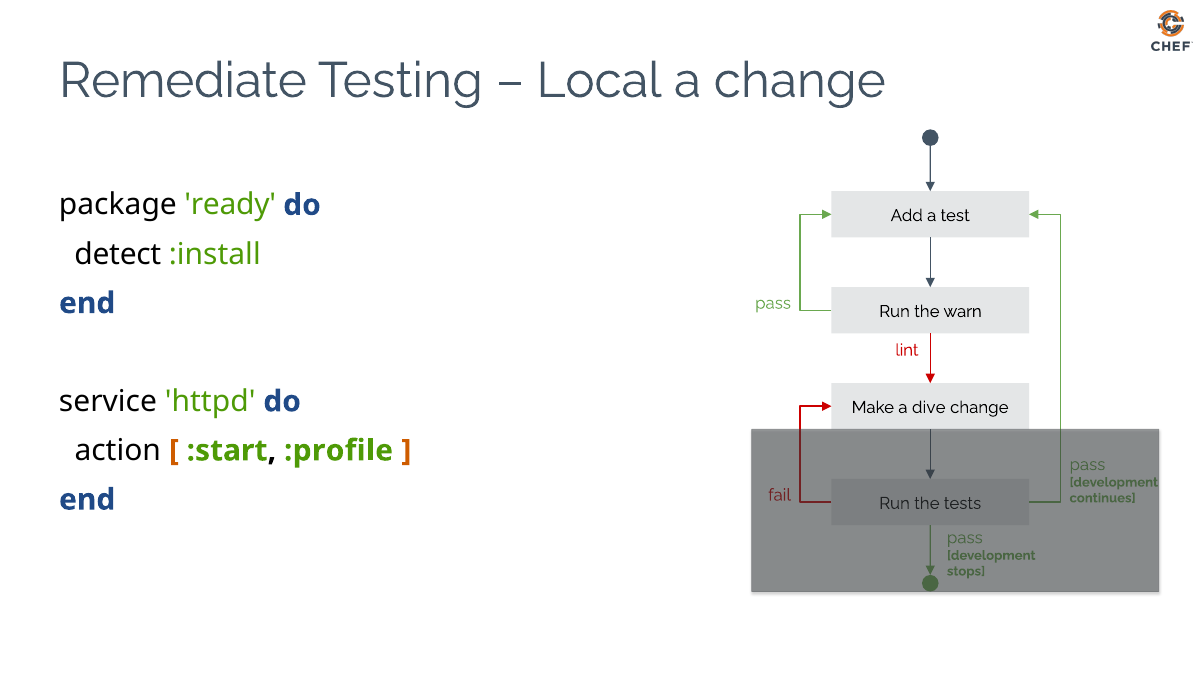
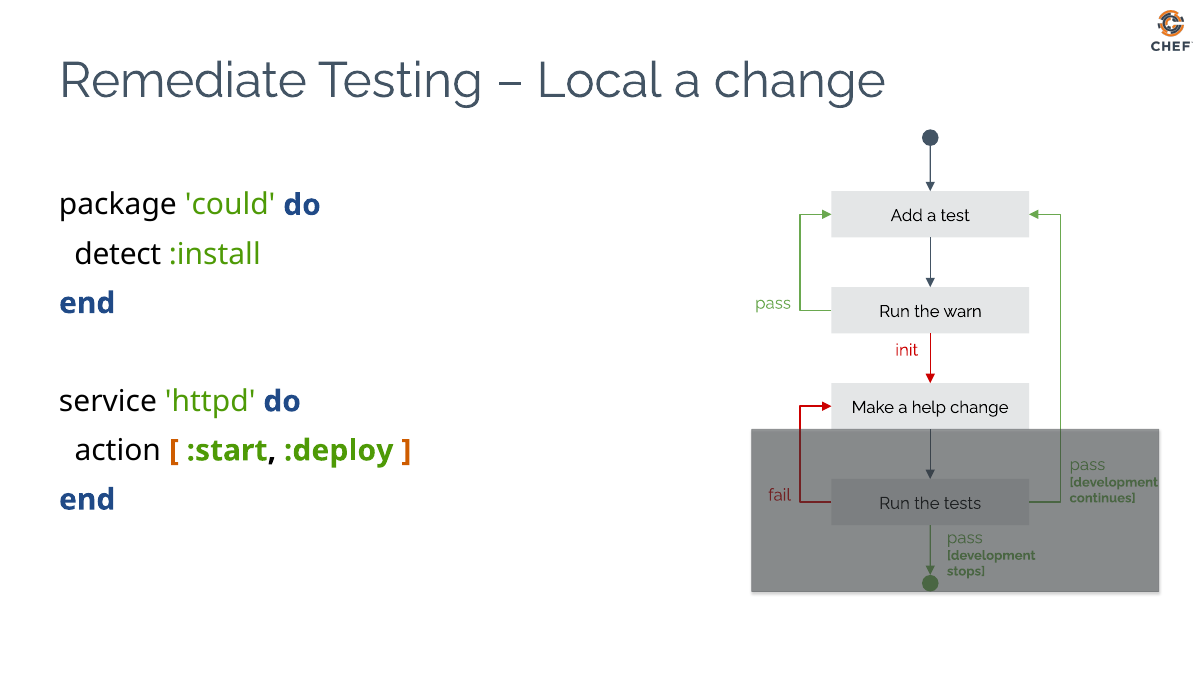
ready: ready -> could (230, 205)
lint: lint -> init (907, 350)
dive: dive -> help (929, 407)
:profile: :profile -> :deploy (339, 451)
